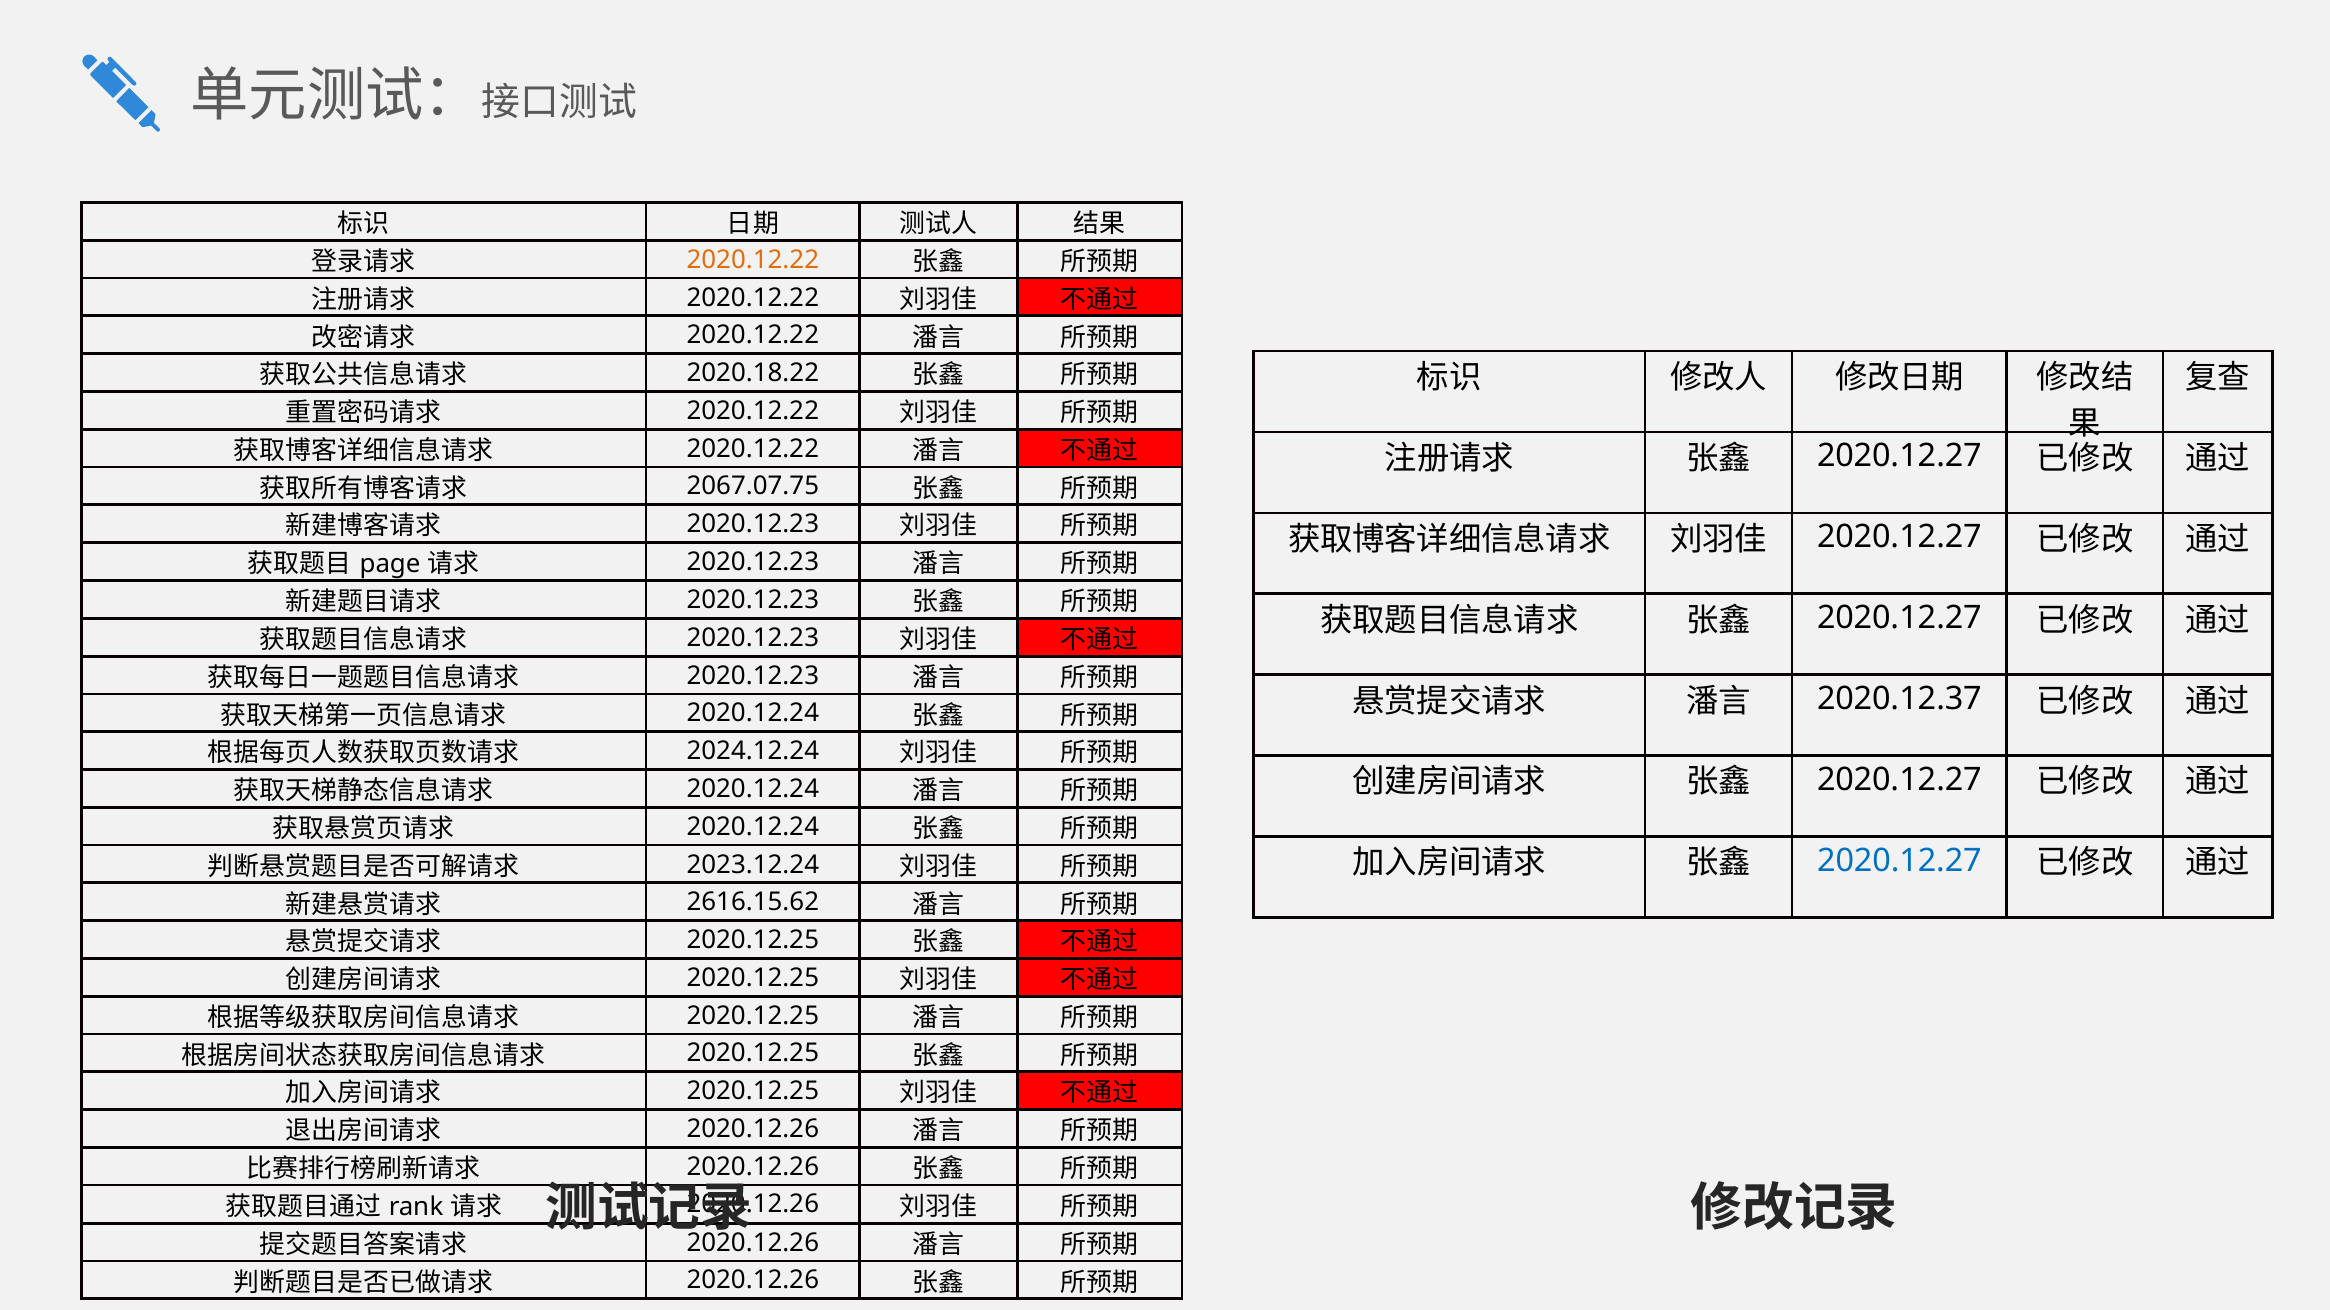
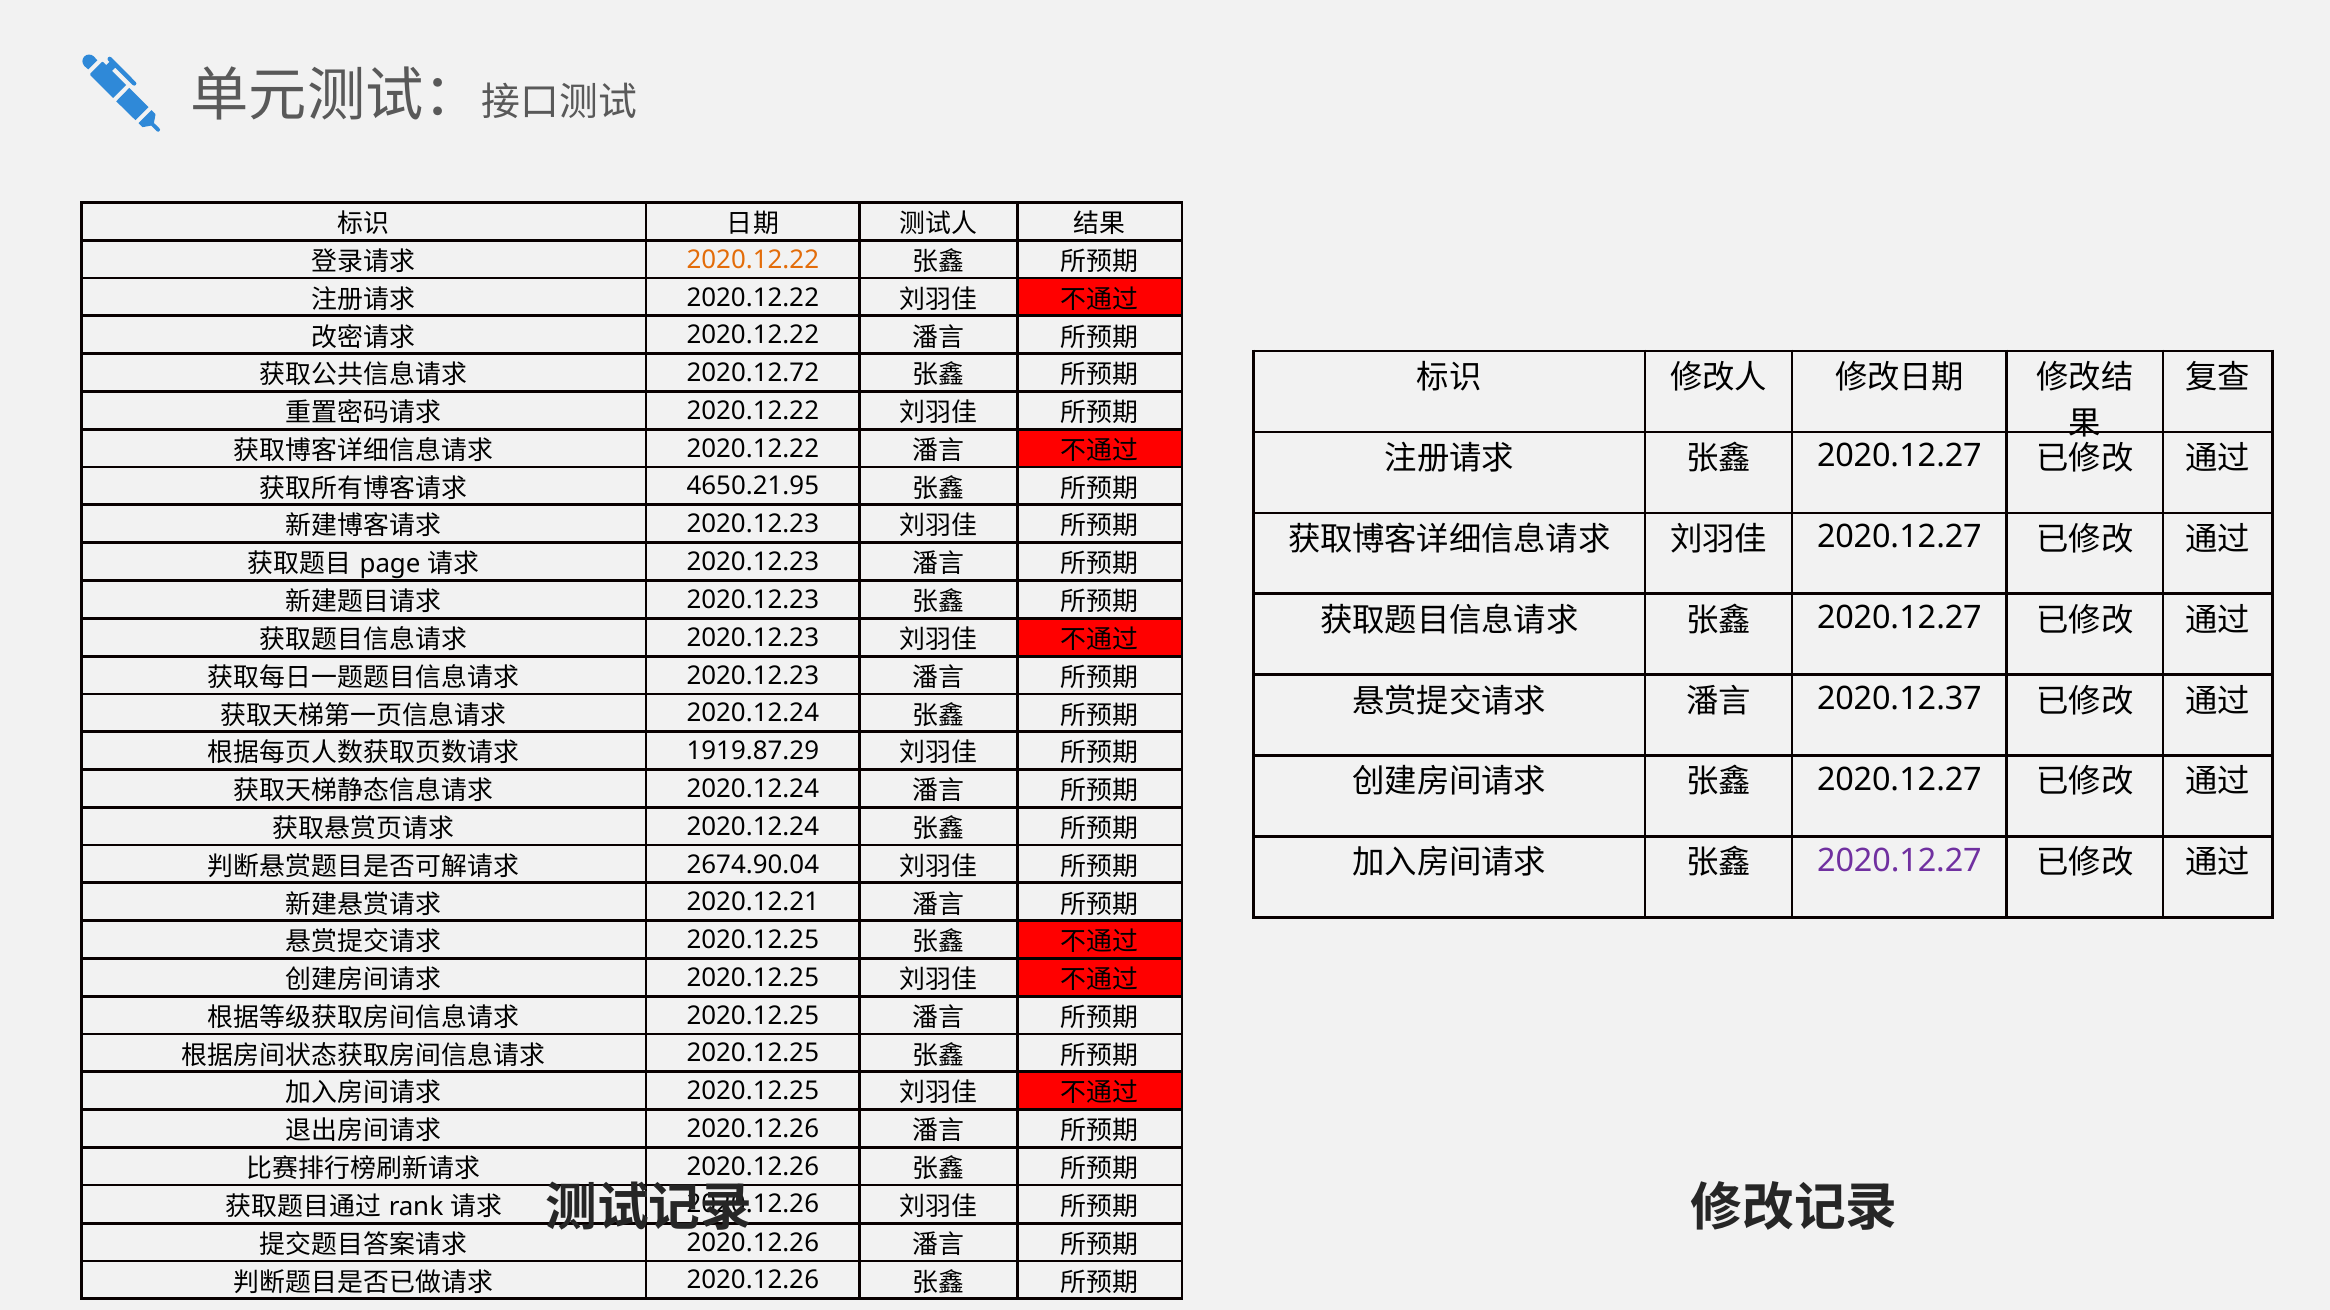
2020.18.22: 2020.18.22 -> 2020.12.72 (753, 373)
2067.07.75: 2067.07.75 -> 4650.21.95 (753, 487)
2024.12.24: 2024.12.24 -> 1919.87.29 (753, 752)
2020.12.27 colour: blue -> purple (1899, 861)
2023.12.24: 2023.12.24 -> 2674.90.04 (753, 865)
2616.15.62: 2616.15.62 -> 2020.12.21 (753, 903)
